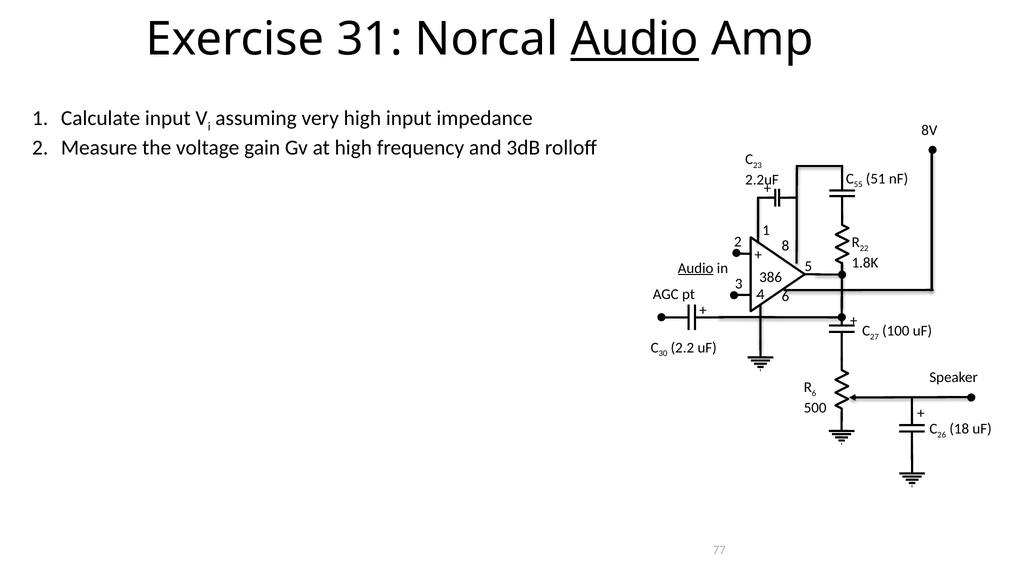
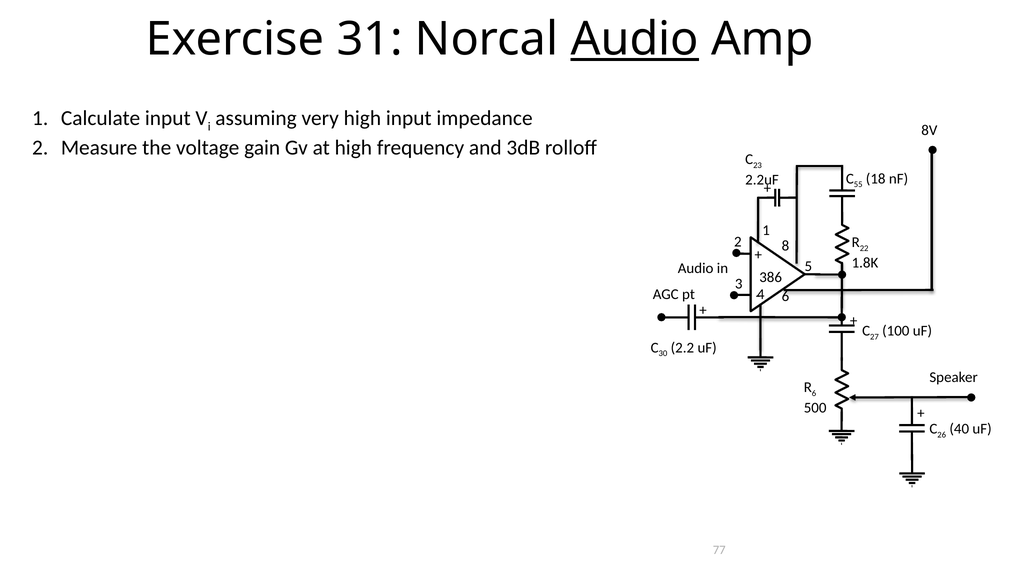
51: 51 -> 18 (876, 179)
Audio underline: present -> none (696, 268)
18: 18 -> 40 (959, 429)
